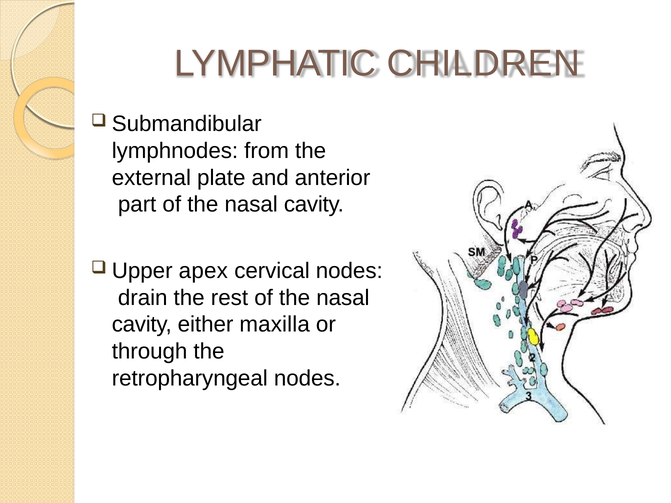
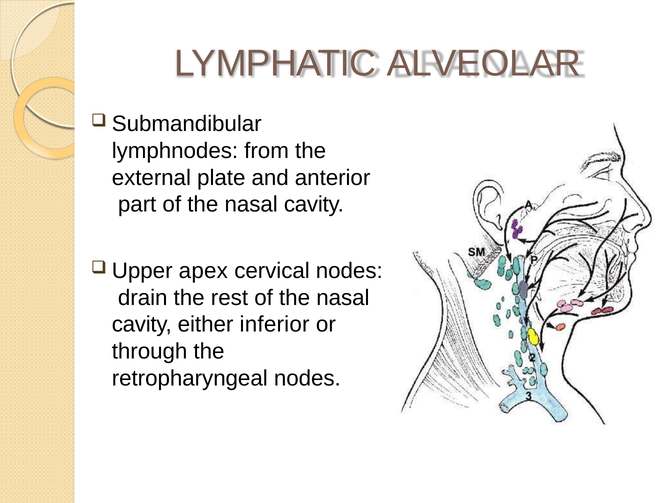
CHILDREN: CHILDREN -> ALVEOLAR (484, 64)
maxilla: maxilla -> inferior (275, 325)
